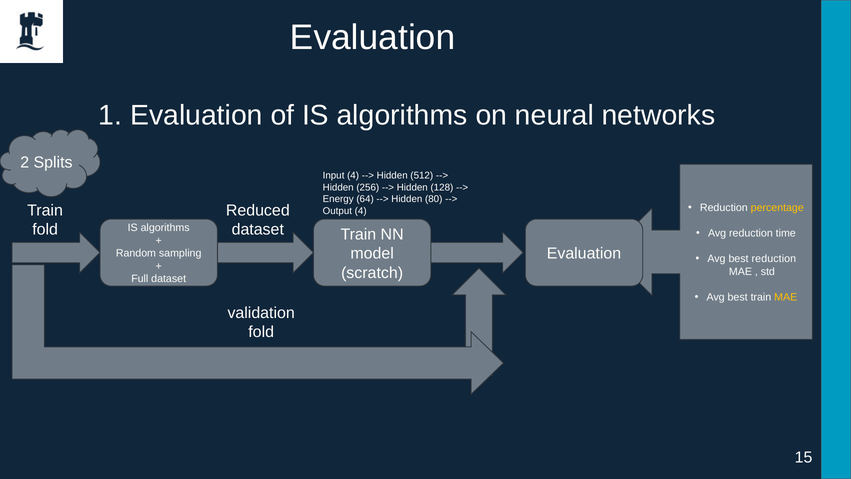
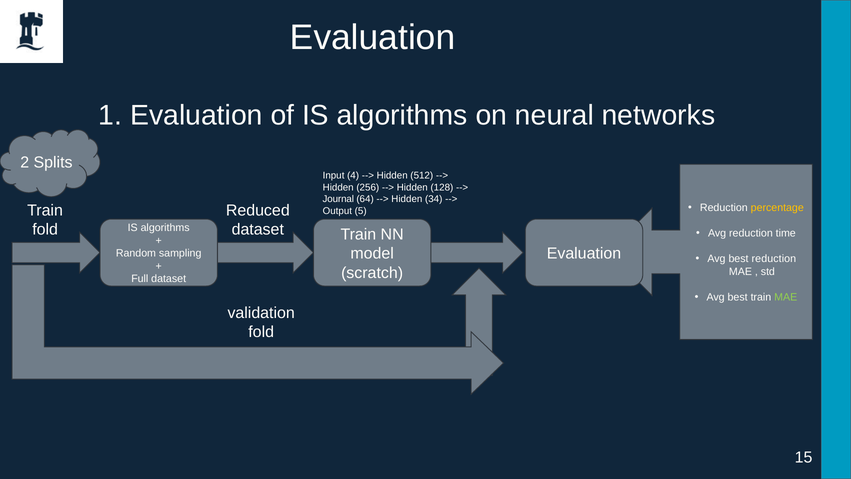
Energy: Energy -> Journal (338, 199)
80: 80 -> 34 (434, 199)
Output 4: 4 -> 5 (361, 211)
MAE colour: yellow -> light green (786, 297)
